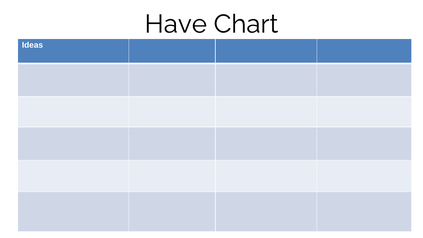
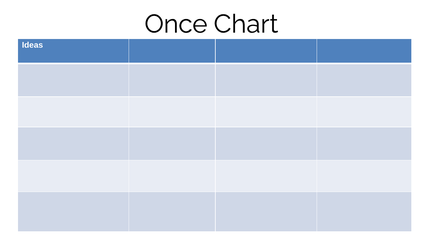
Have: Have -> Once (176, 24)
